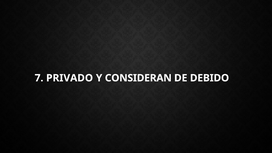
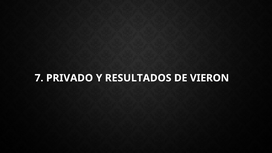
CONSIDERAN: CONSIDERAN -> RESULTADOS (138, 78)
DEBIDO: DEBIDO -> VIERON (210, 78)
